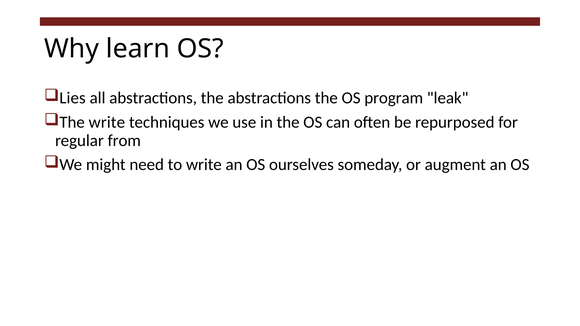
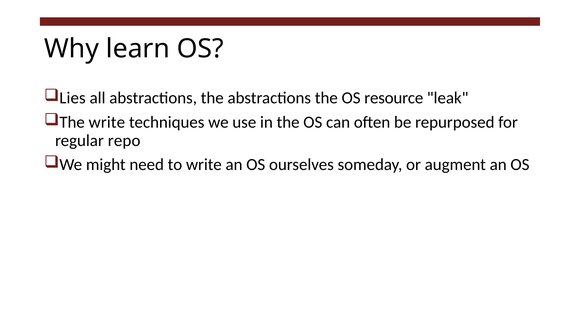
program: program -> resource (394, 98)
from: from -> repo (124, 141)
